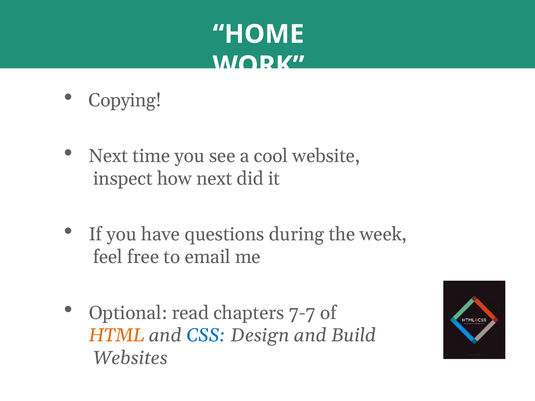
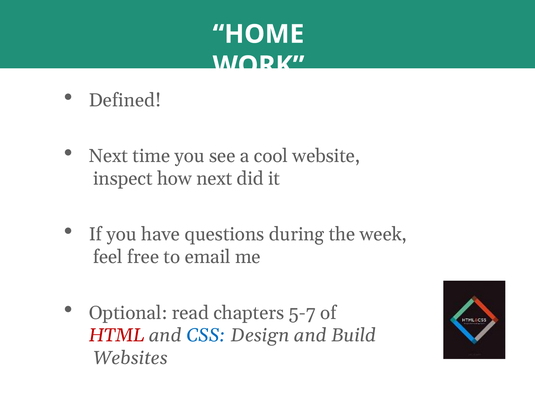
Copying: Copying -> Defined (125, 100)
7-7: 7-7 -> 5-7 (302, 313)
HTML colour: orange -> red (117, 336)
